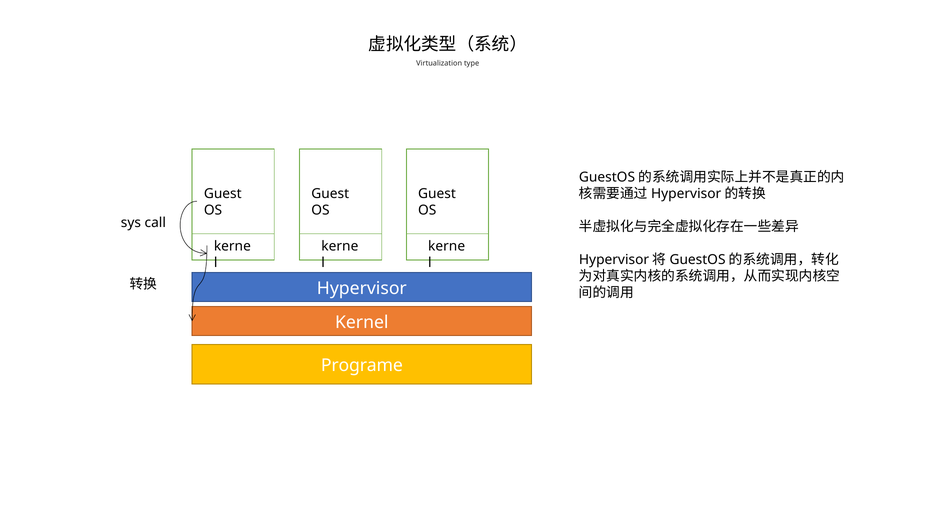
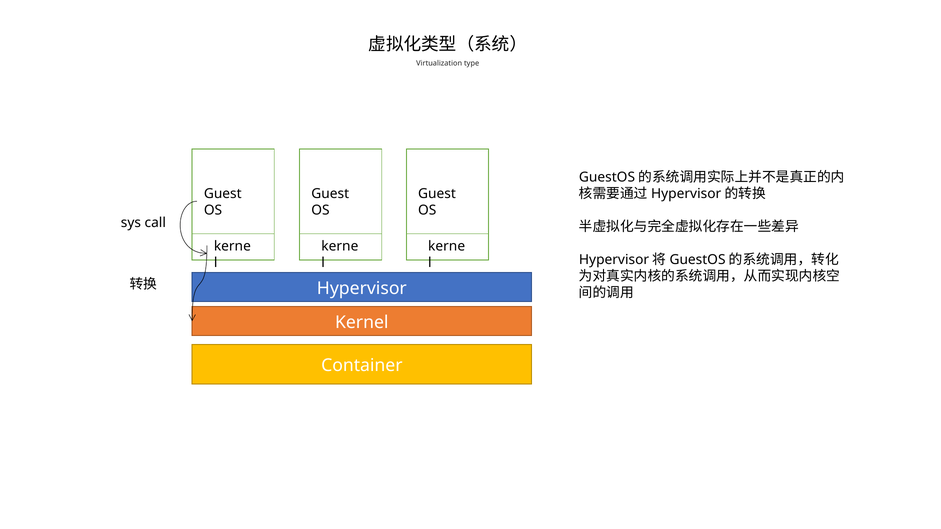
Programe: Programe -> Container (362, 366)
